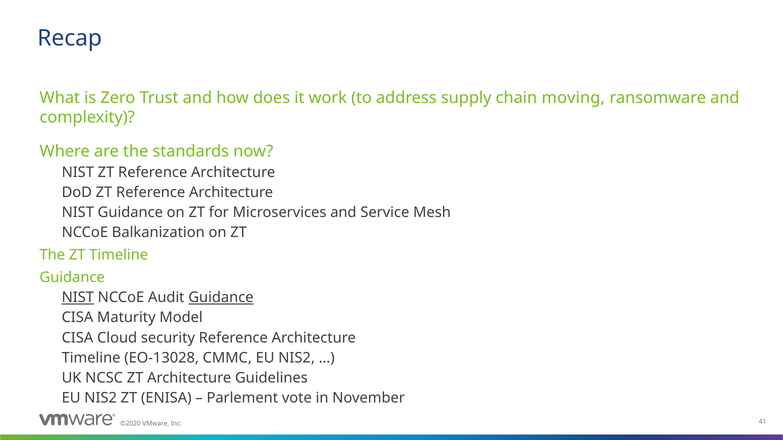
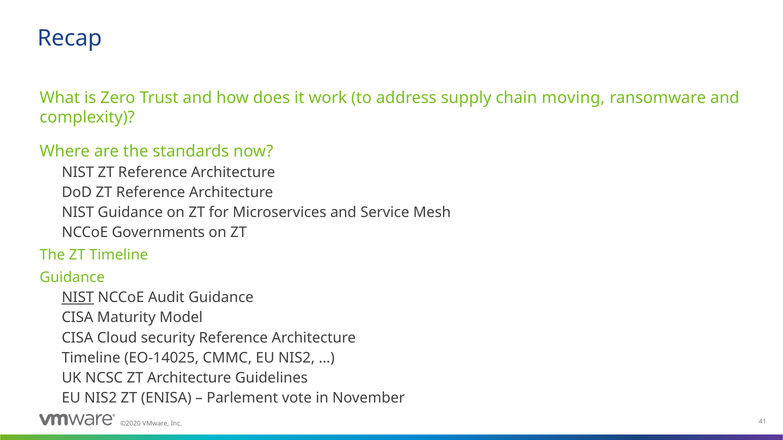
Balkanization: Balkanization -> Governments (158, 233)
Guidance underline: present -> none (221, 298)
EO-13028: EO-13028 -> EO-14025 (162, 358)
